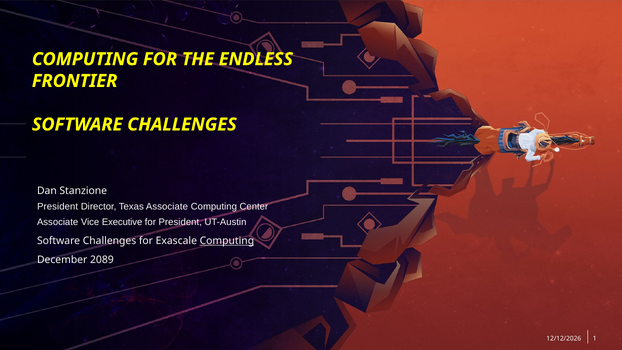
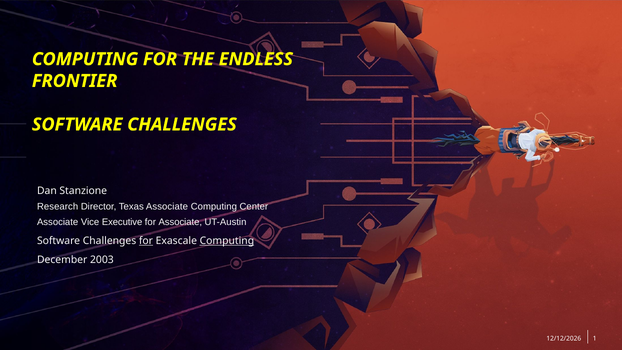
President: President -> Research (58, 207)
for President: President -> Associate (180, 222)
for underline: none -> present (146, 241)
2089: 2089 -> 2003 (102, 260)
